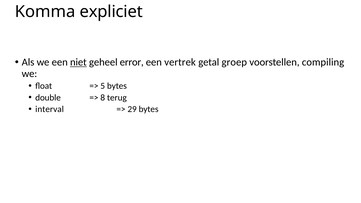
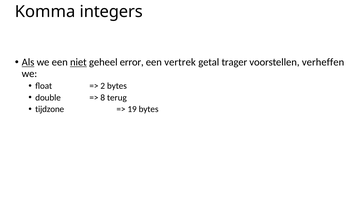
expliciet: expliciet -> integers (111, 12)
Als underline: none -> present (28, 62)
groep: groep -> trager (234, 62)
compiling: compiling -> verheffen (323, 62)
5: 5 -> 2 (103, 86)
interval: interval -> tijdzone (50, 109)
29: 29 -> 19 (132, 109)
